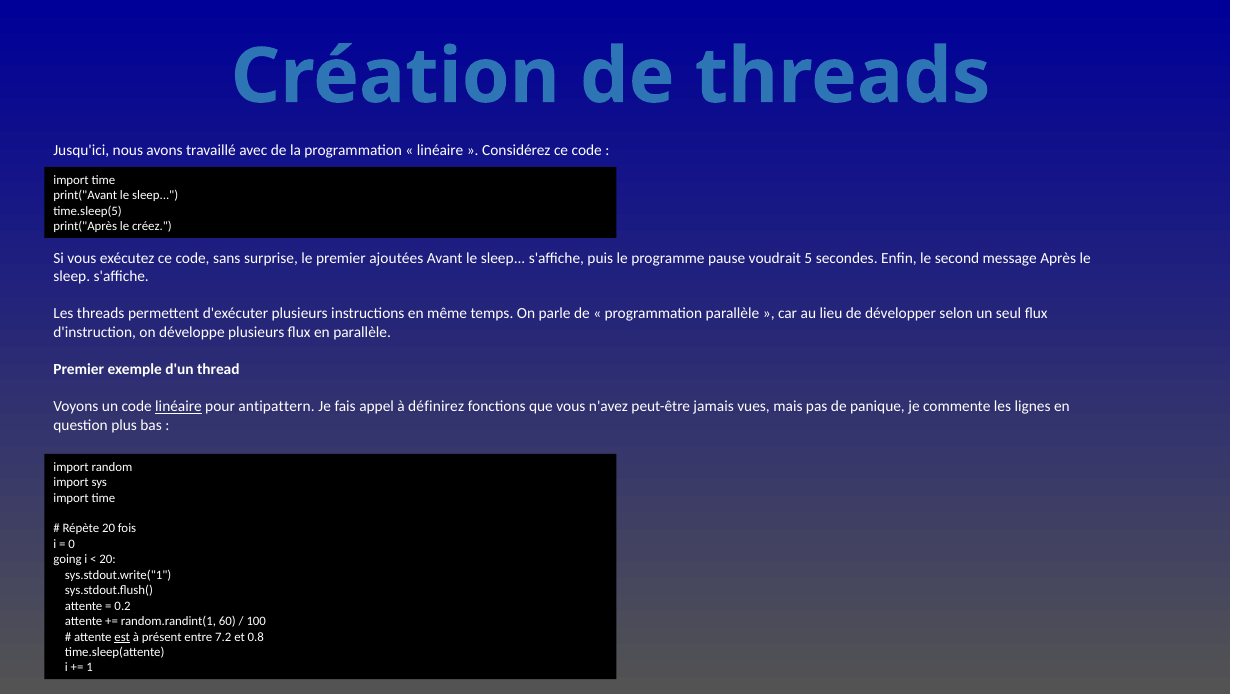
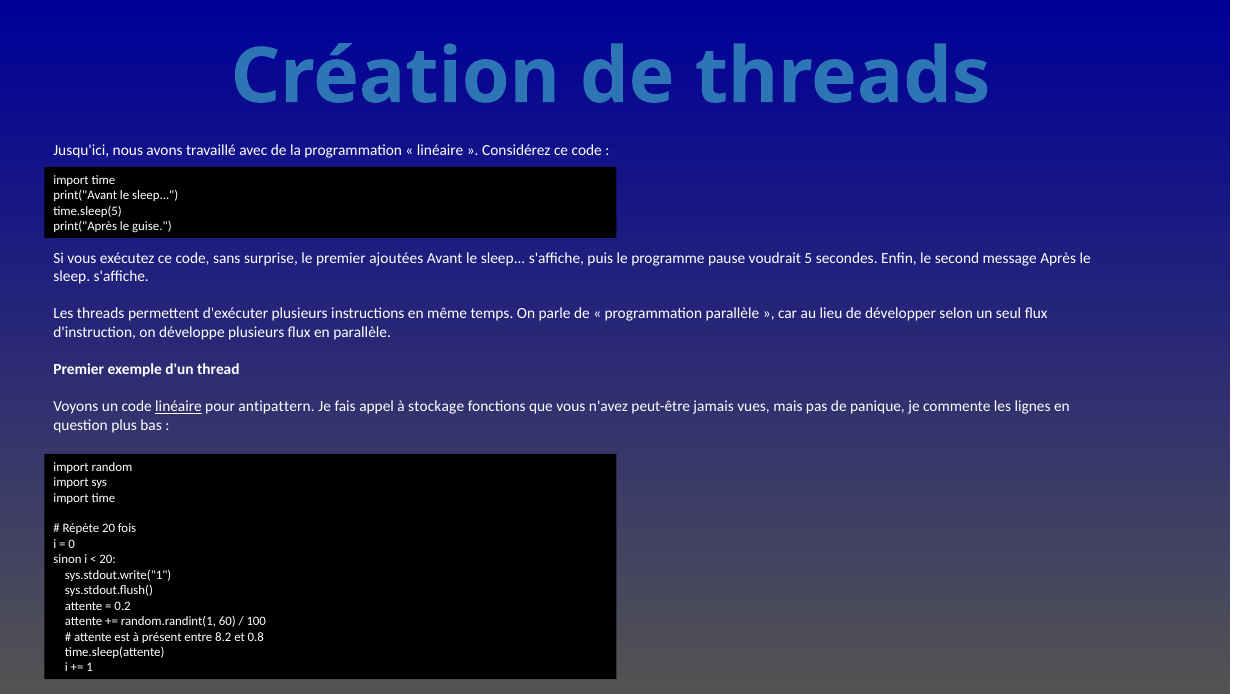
créez: créez -> guise (152, 226)
définirez: définirez -> stockage (436, 406)
going: going -> sinon (67, 559)
est underline: present -> none (122, 636)
7.2: 7.2 -> 8.2 (223, 636)
